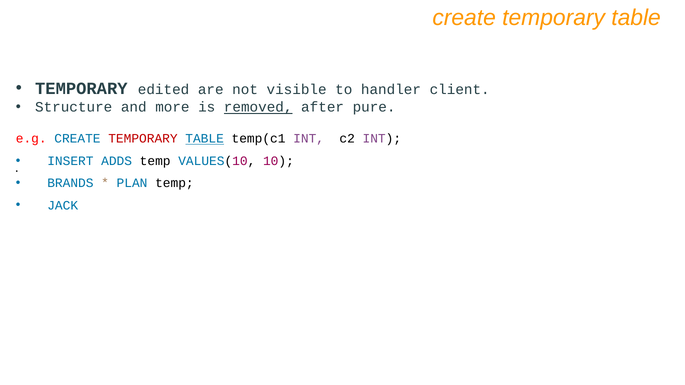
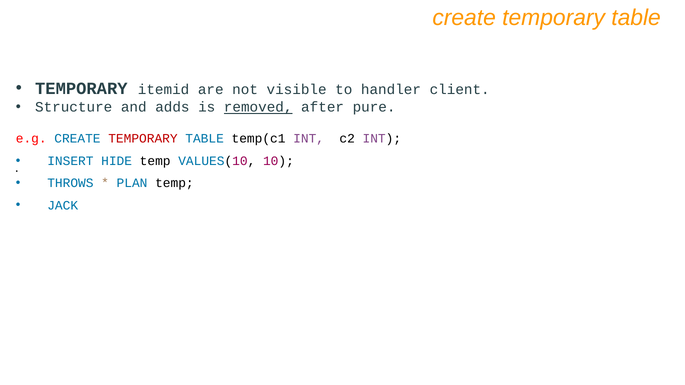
edited: edited -> itemid (164, 90)
more: more -> adds (172, 107)
TABLE underline: present -> none (205, 139)
ADDS: ADDS -> HIDE (117, 161)
BRANDS: BRANDS -> THROWS (70, 183)
